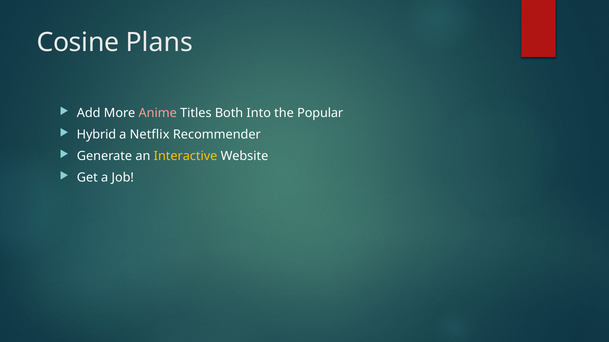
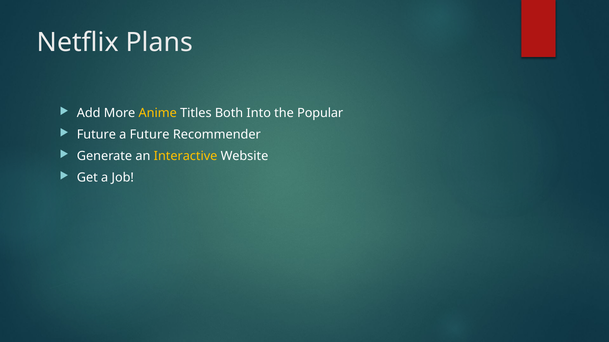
Cosine: Cosine -> Netflix (78, 43)
Anime colour: pink -> yellow (158, 113)
Hybrid: Hybrid -> Future (96, 135)
a Netflix: Netflix -> Future (150, 135)
